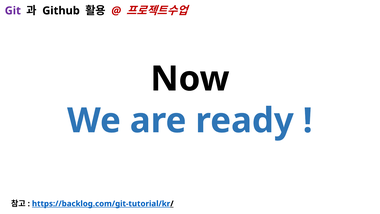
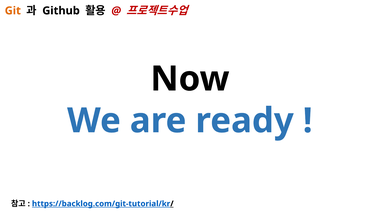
Git colour: purple -> orange (13, 11)
